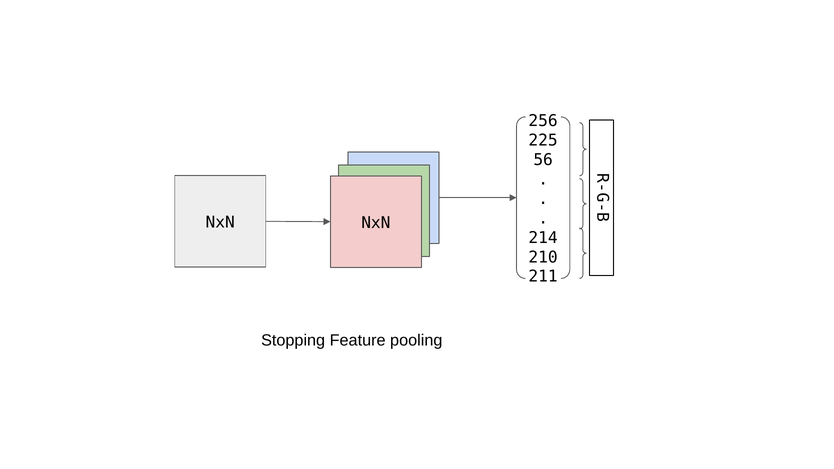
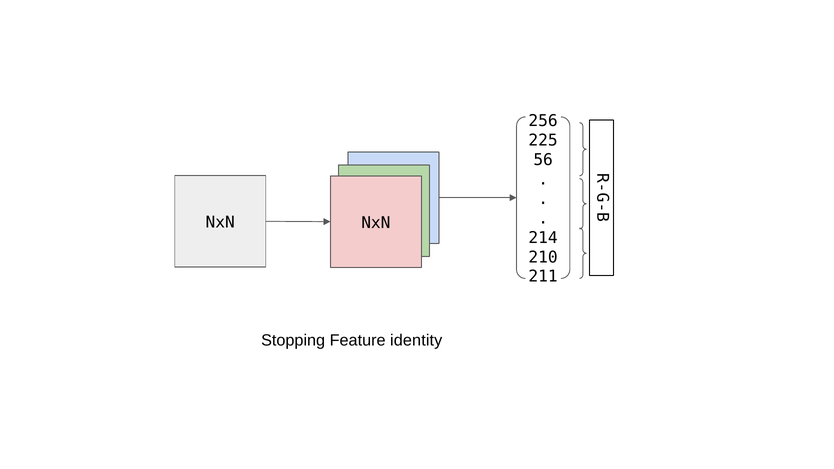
pooling: pooling -> identity (416, 341)
